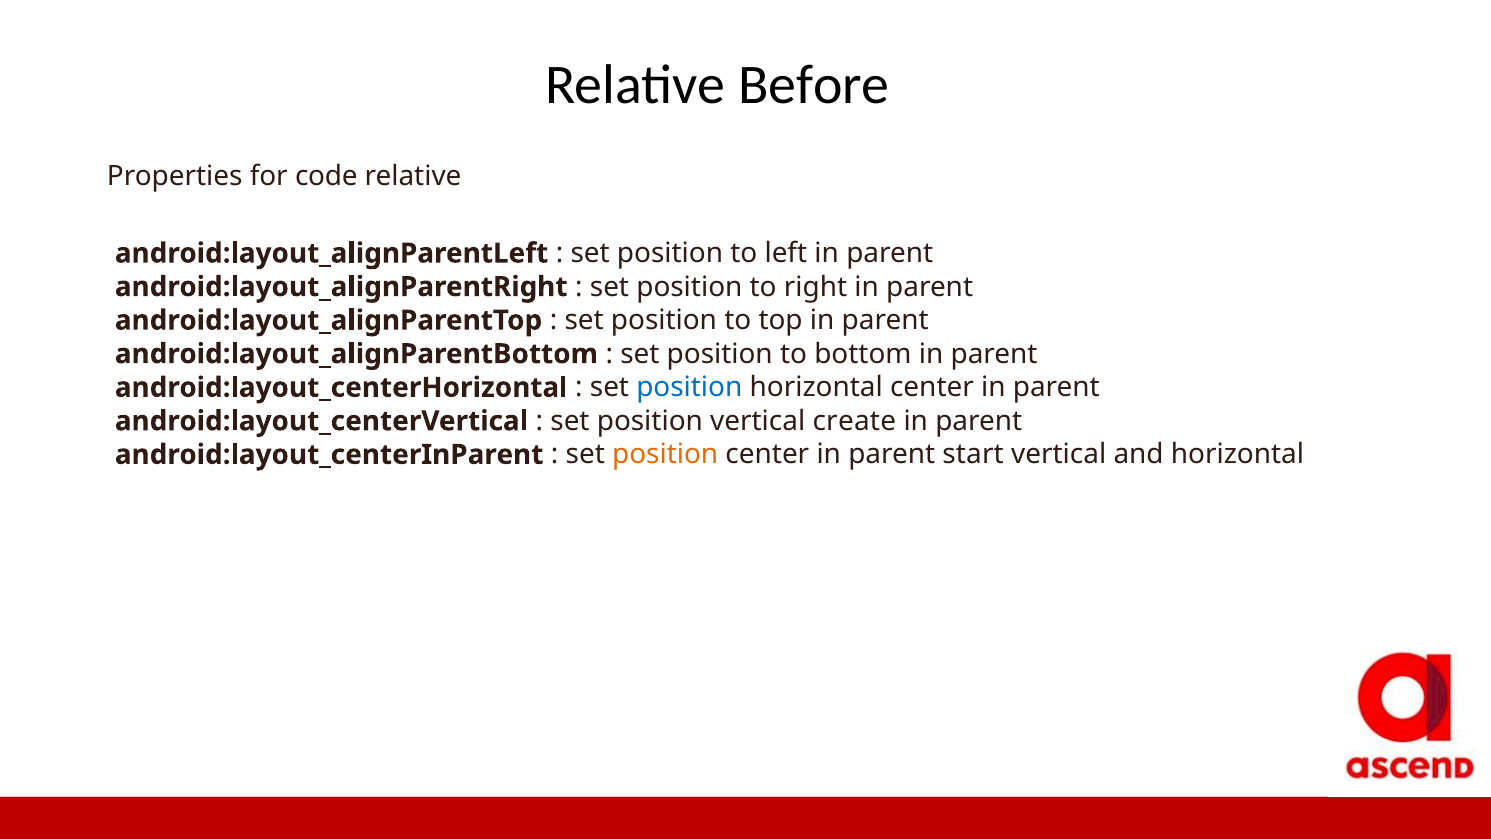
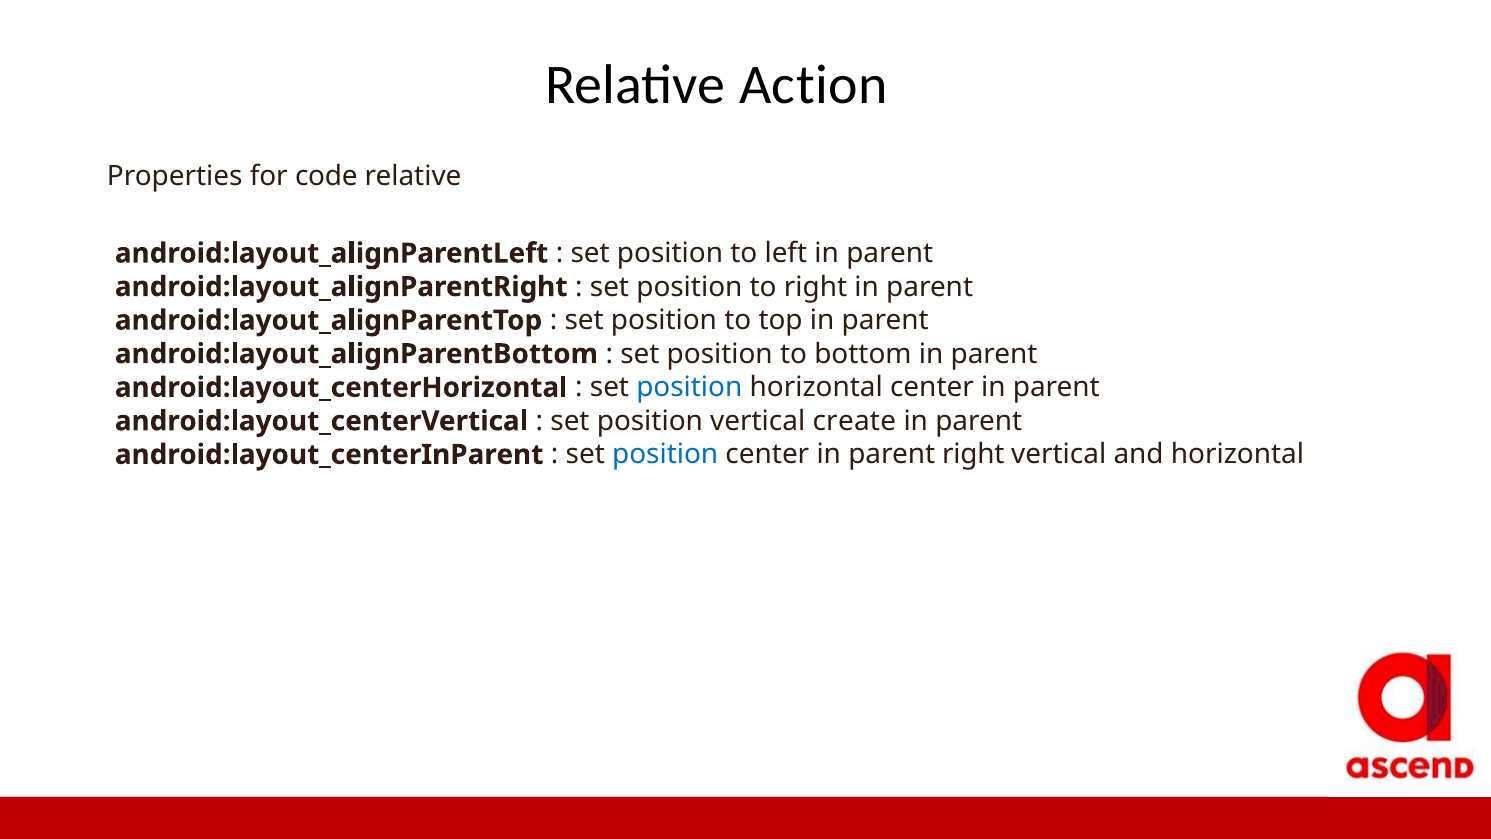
Before: Before -> Action (814, 85)
position colour: orange -> blue (665, 454)
parent start: start -> right (973, 454)
